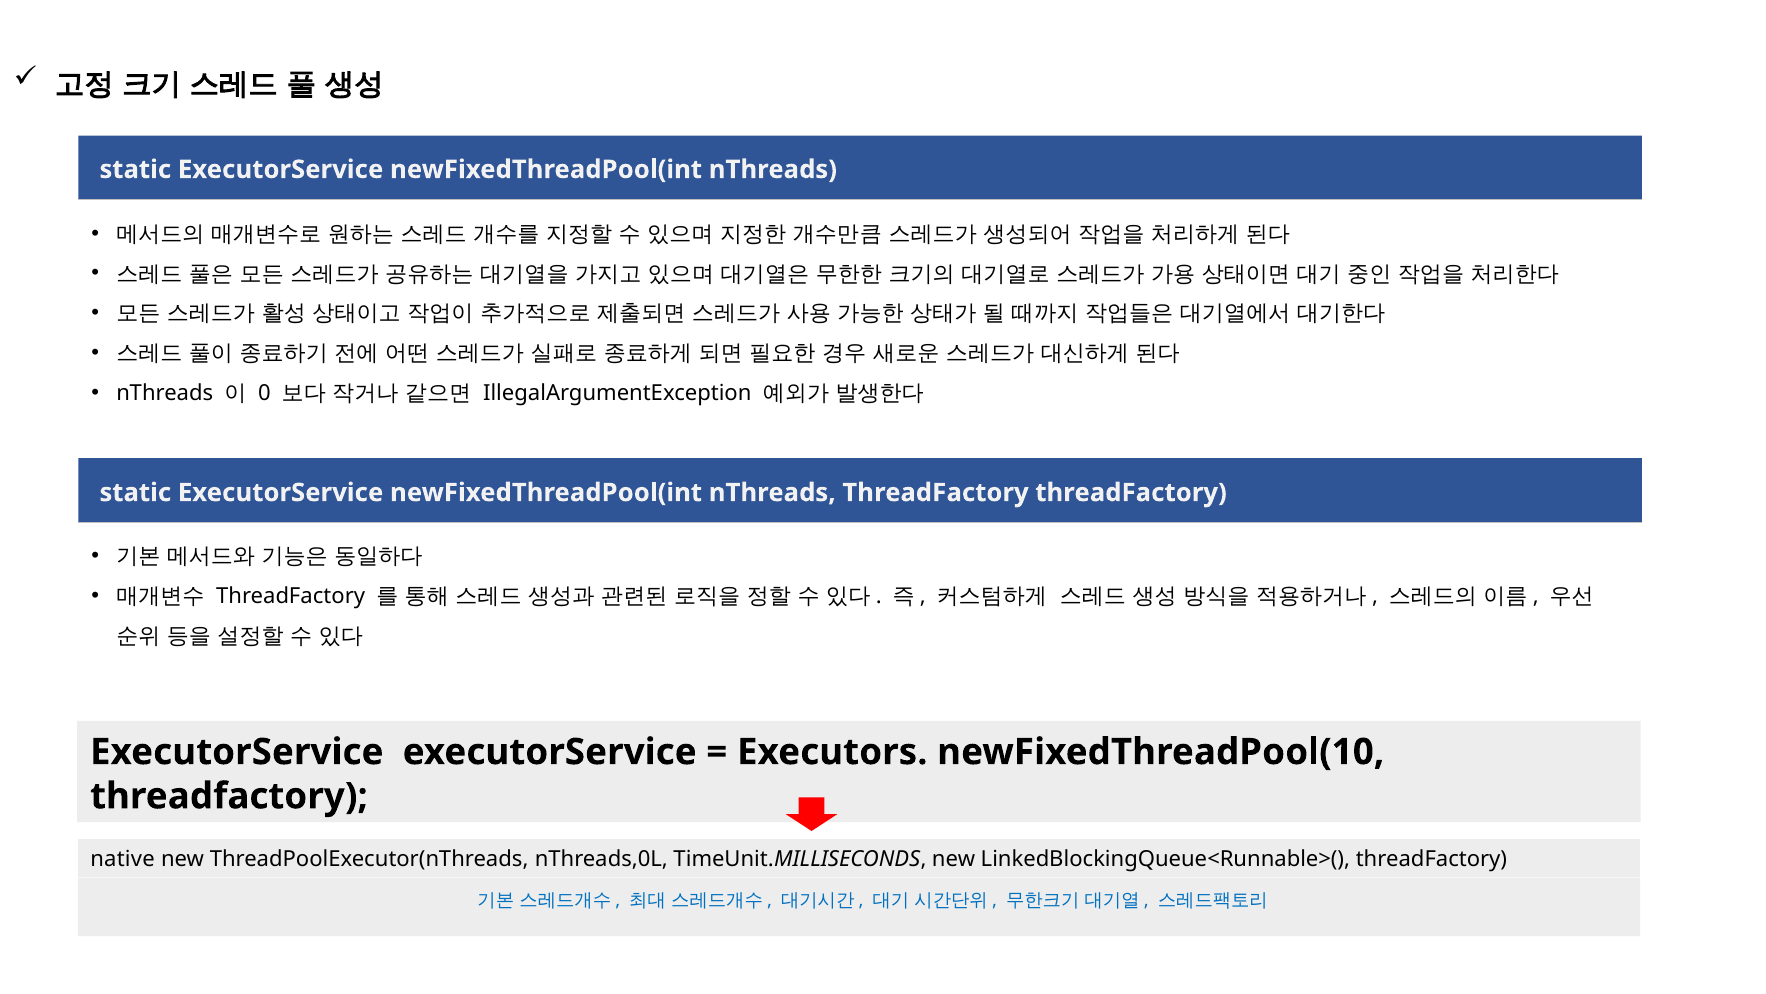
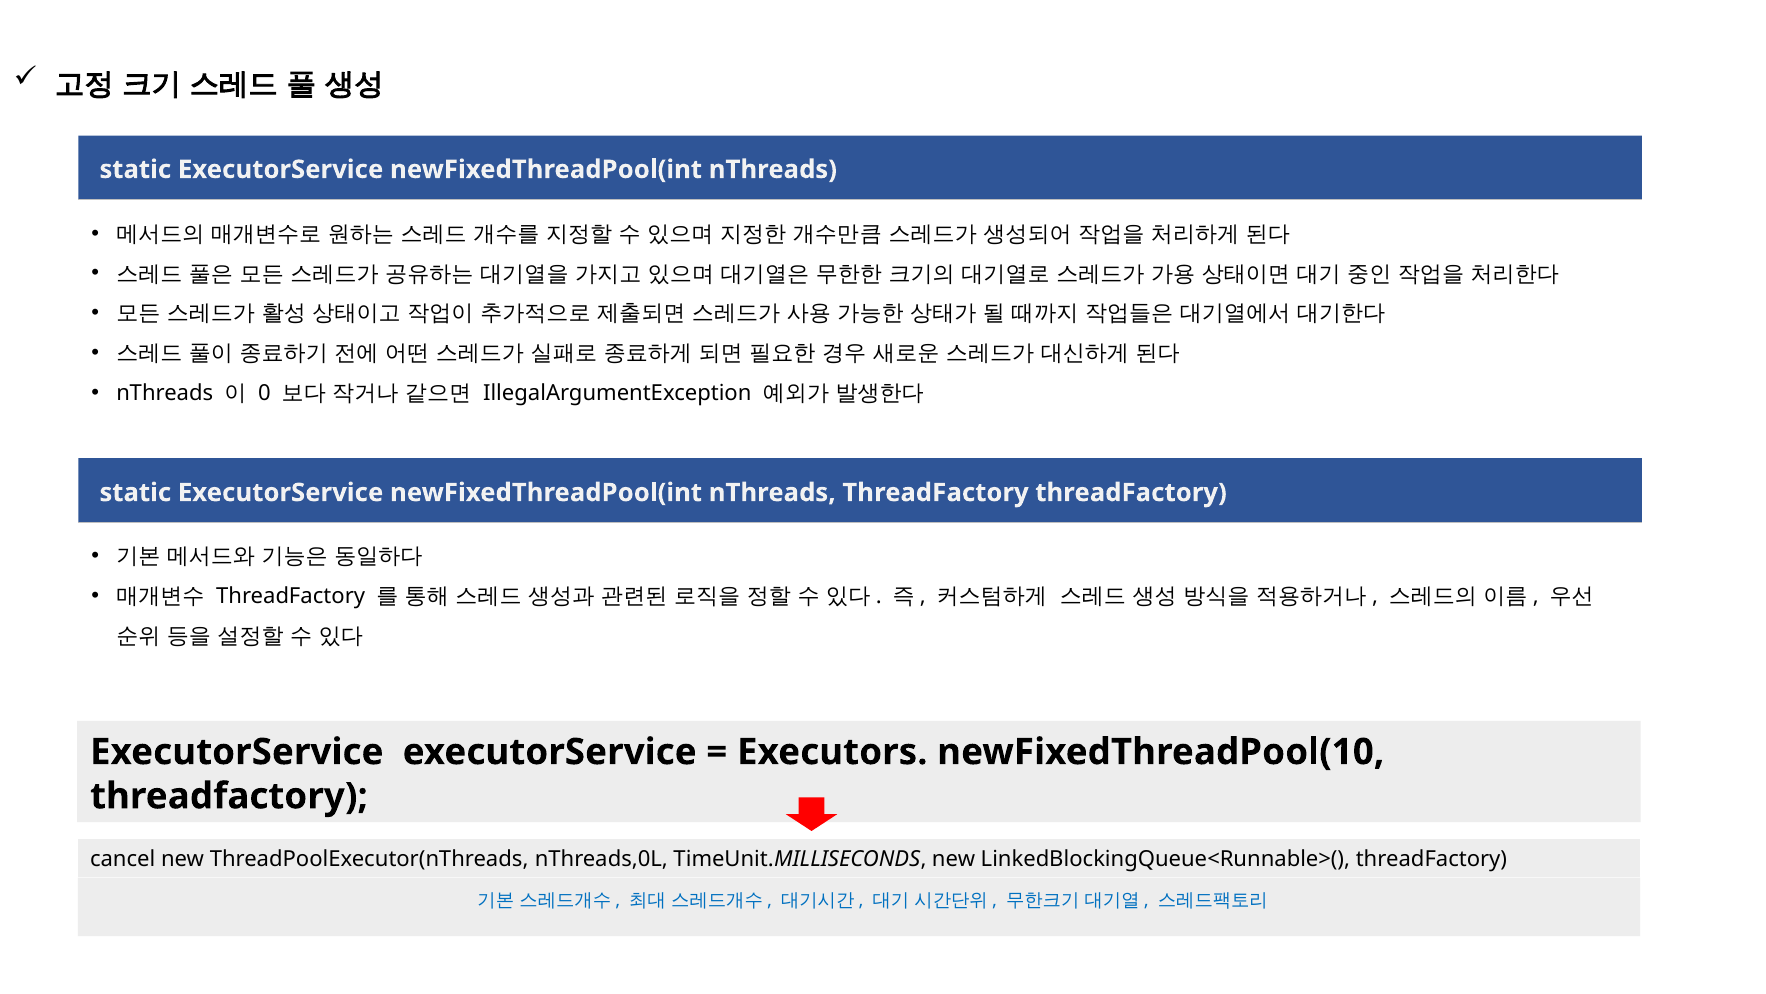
native: native -> cancel (123, 859)
